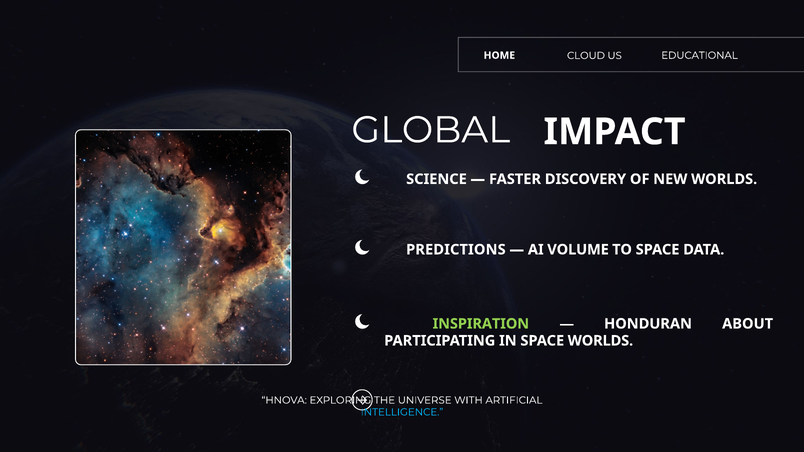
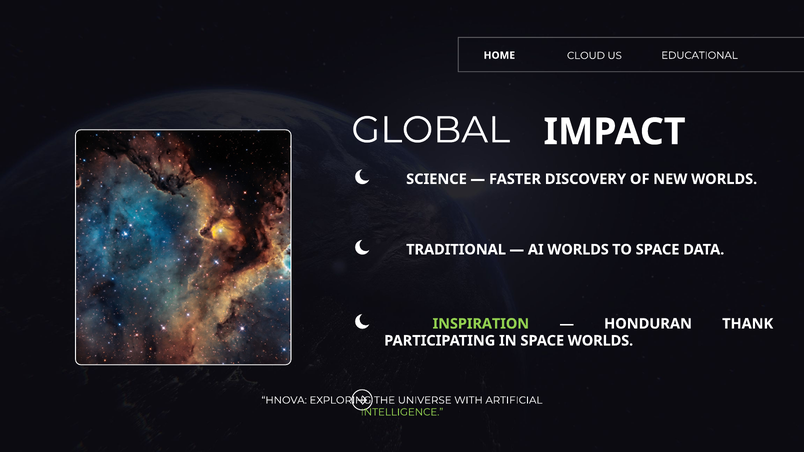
PREDICTIONS: PREDICTIONS -> TRADITIONAL (456, 250)
AI VOLUME: VOLUME -> WORLDS (578, 250)
ABOUT: ABOUT -> THANK (748, 324)
INTELLIGENCE colour: light blue -> light green (402, 412)
